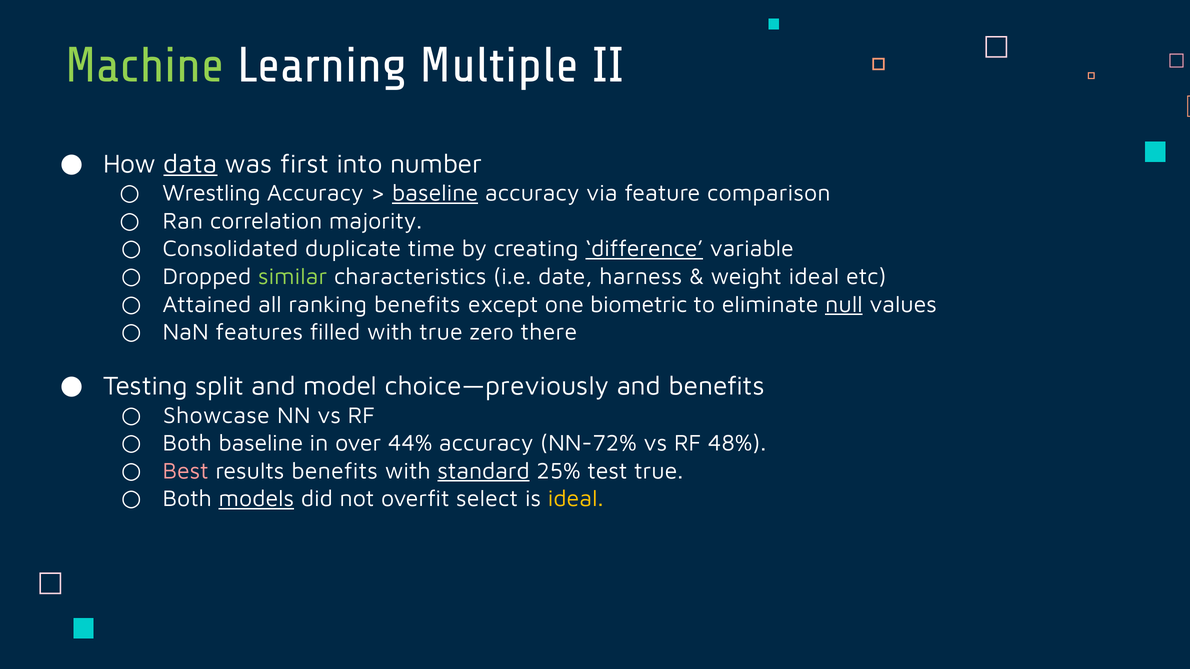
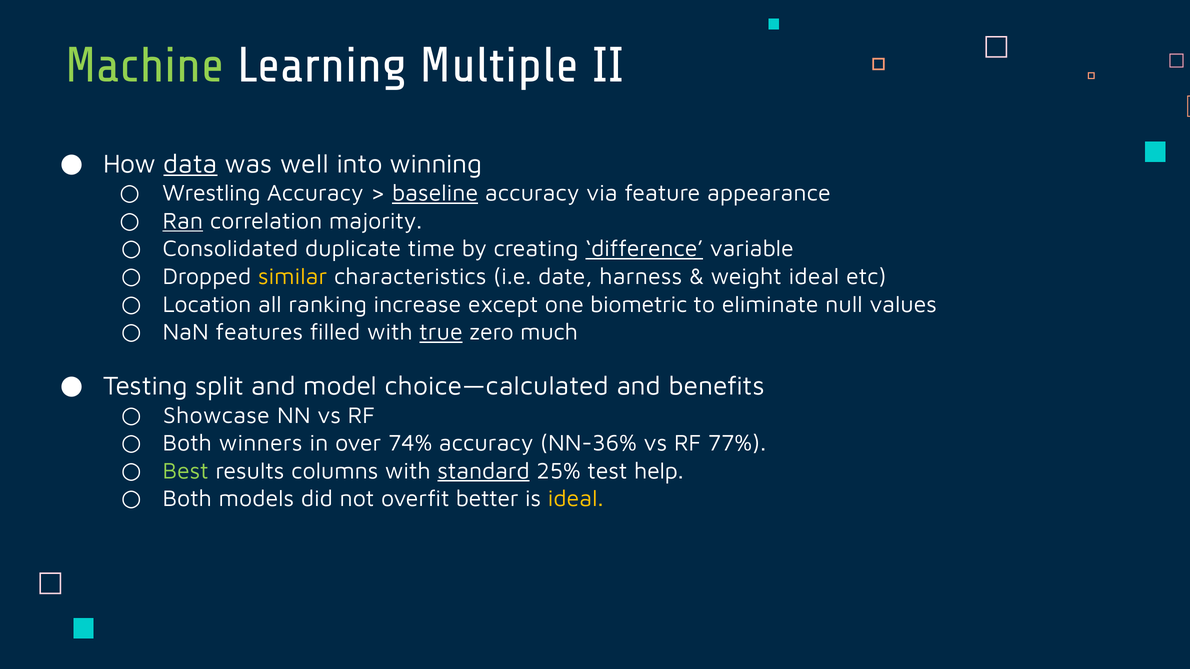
first: first -> well (304, 164)
number: number -> winning (436, 164)
comparison: comparison -> appearance (769, 193)
Ran underline: none -> present (183, 221)
similar colour: light green -> yellow (293, 277)
Attained: Attained -> Location (207, 305)
ranking benefits: benefits -> increase (417, 305)
null underline: present -> none (844, 305)
true underline: none -> present (441, 332)
there: there -> much (549, 332)
choice—previously: choice—previously -> choice—calculated (497, 386)
Both baseline: baseline -> winners (261, 443)
44%: 44% -> 74% (410, 443)
NN-72%: NN-72% -> NN-36% (588, 443)
48%: 48% -> 77% (737, 443)
Best colour: pink -> light green (186, 471)
results benefits: benefits -> columns (335, 471)
test true: true -> help (659, 471)
models underline: present -> none (256, 499)
select: select -> better (487, 499)
